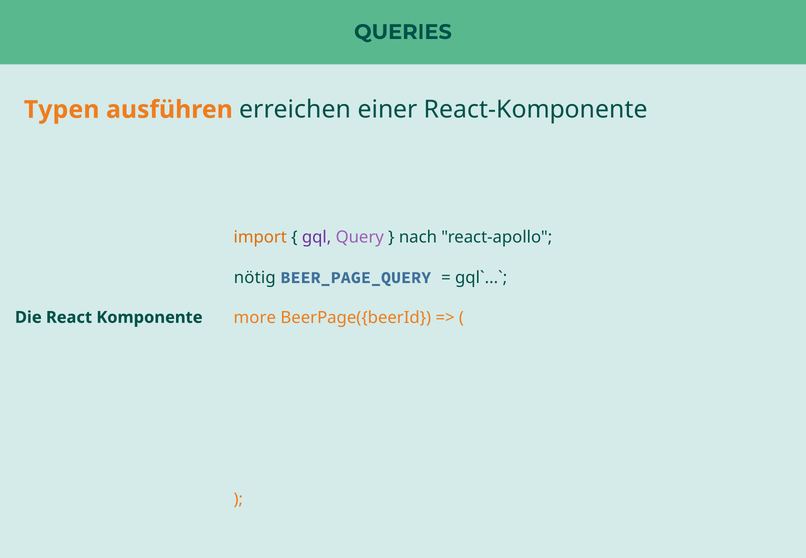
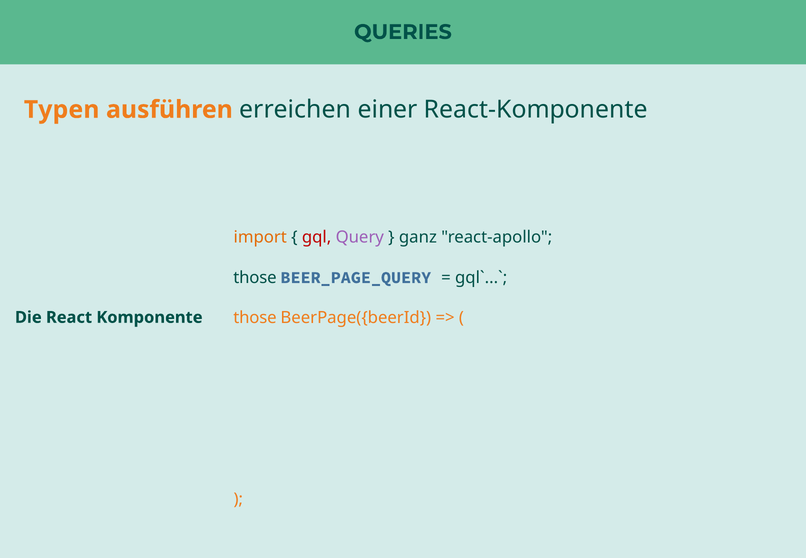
gql colour: purple -> red (317, 237)
nach: nach -> ganz (418, 237)
nötig: nötig -> those (255, 278)
more: more -> those (255, 318)
